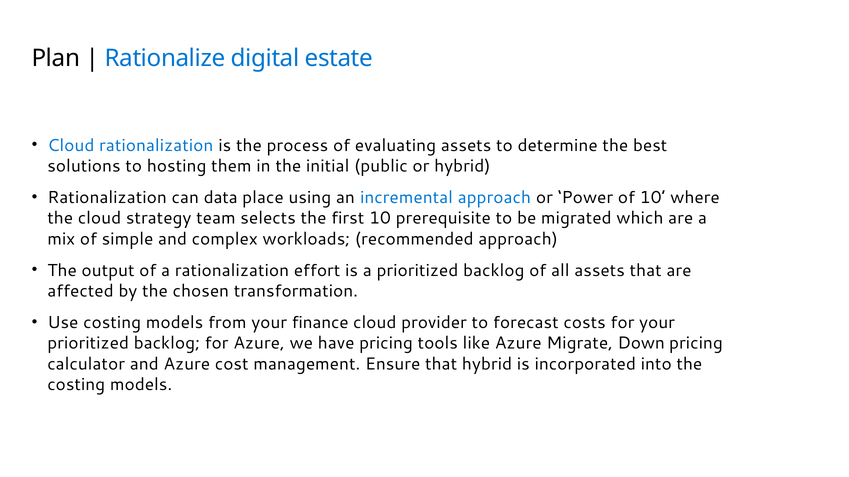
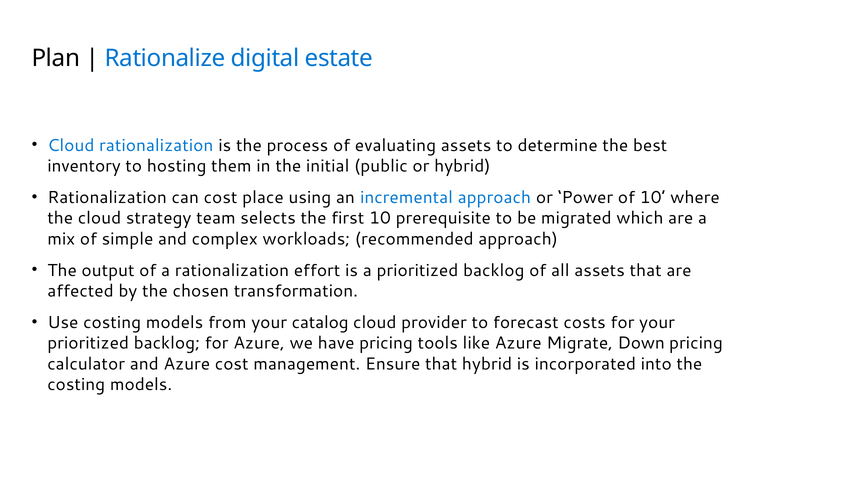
solutions: solutions -> inventory (84, 166)
can data: data -> cost (221, 198)
finance: finance -> catalog (320, 323)
